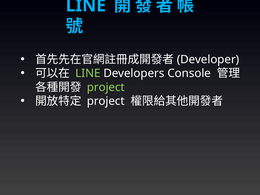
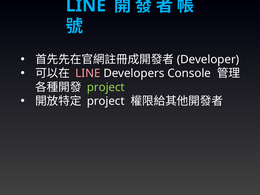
LINE colour: light green -> pink (88, 73)
